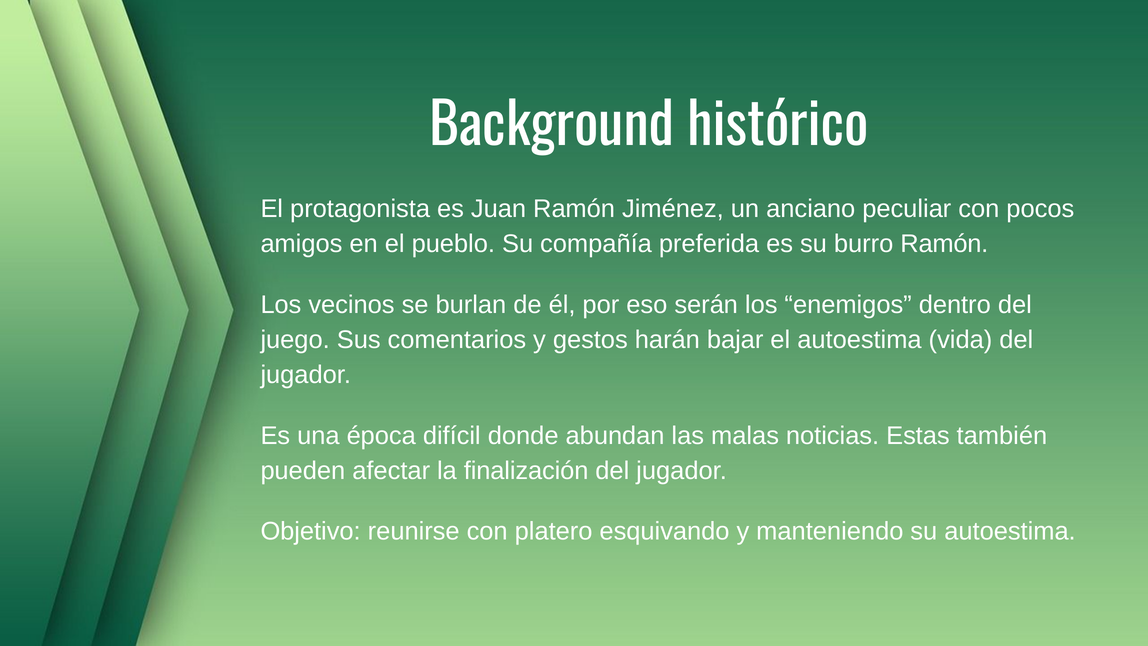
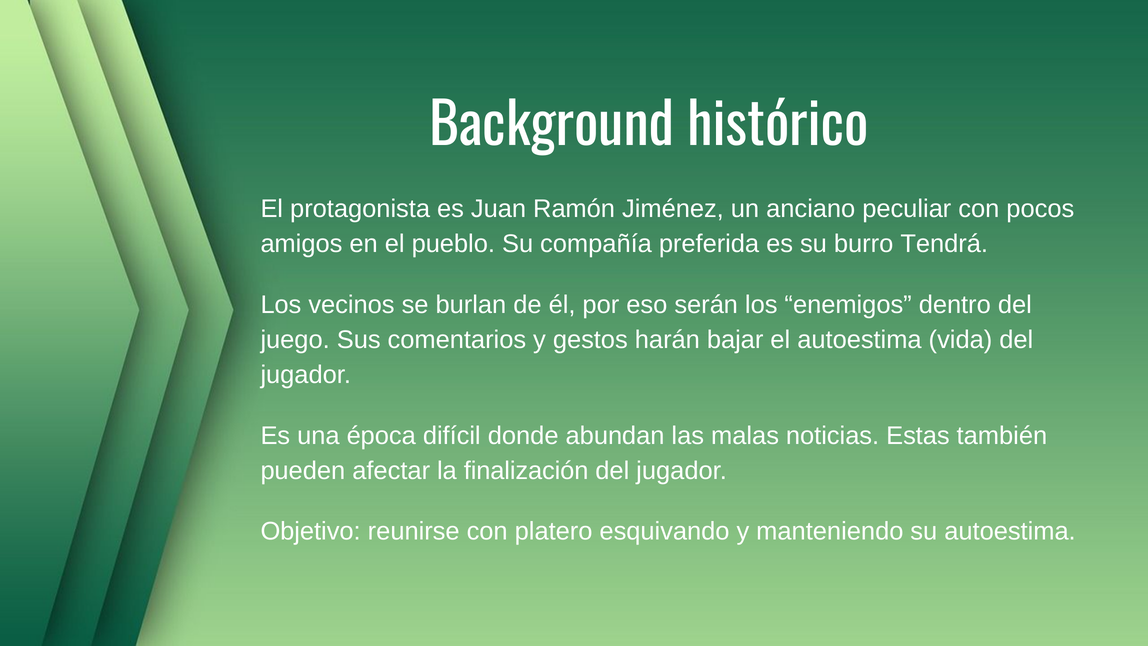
burro Ramón: Ramón -> Tendrá (944, 244)
